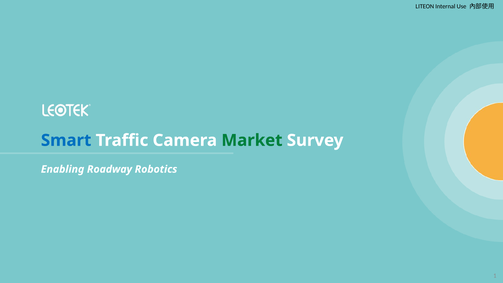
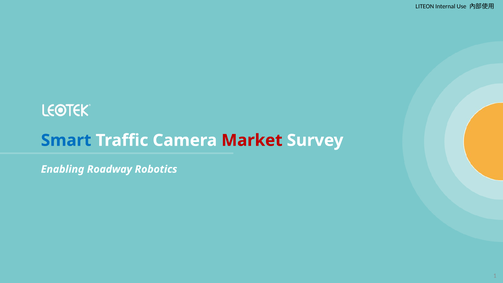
Market colour: green -> red (252, 140)
